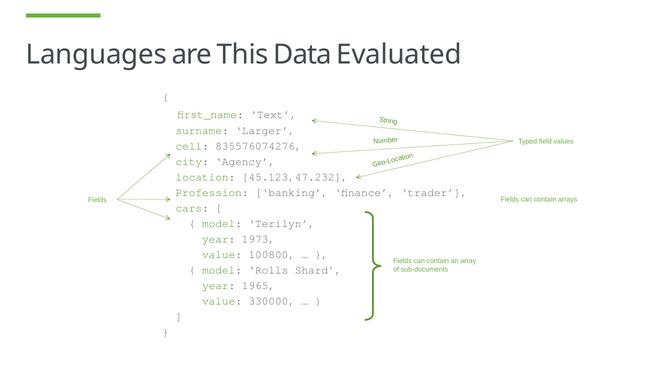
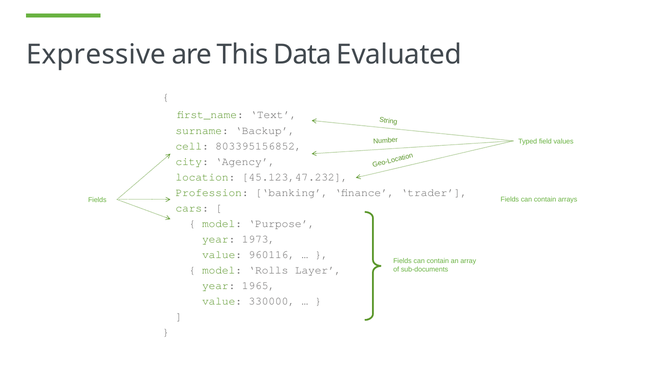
Languages: Languages -> Expressive (96, 55)
Larger: Larger -> Backup (265, 130)
835576074276: 835576074276 -> 803395156852 (258, 146)
Terilyn: Terilyn -> Purpose (282, 223)
100800: 100800 -> 960116 (272, 254)
Shard: Shard -> Layer (318, 270)
